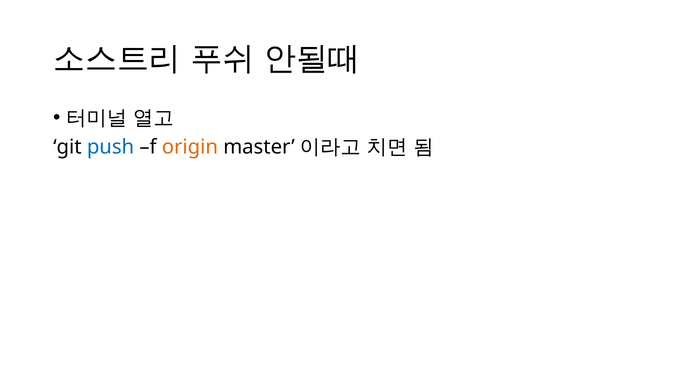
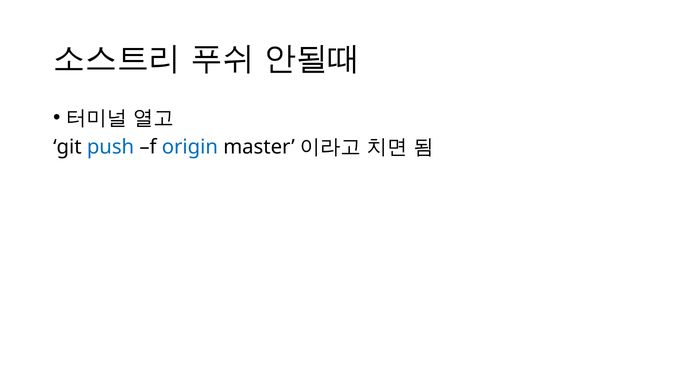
origin colour: orange -> blue (190, 147)
